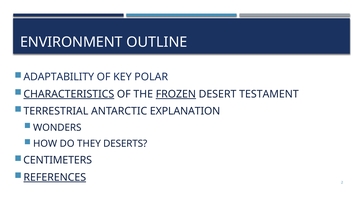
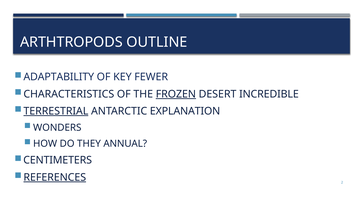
ENVIRONMENT: ENVIRONMENT -> ARTHTROPODS (71, 42)
POLAR: POLAR -> FEWER (151, 77)
CHARACTERISTICS underline: present -> none (69, 94)
TESTAMENT: TESTAMENT -> INCREDIBLE (269, 94)
TERRESTRIAL underline: none -> present (56, 111)
DESERTS: DESERTS -> ANNUAL (125, 144)
